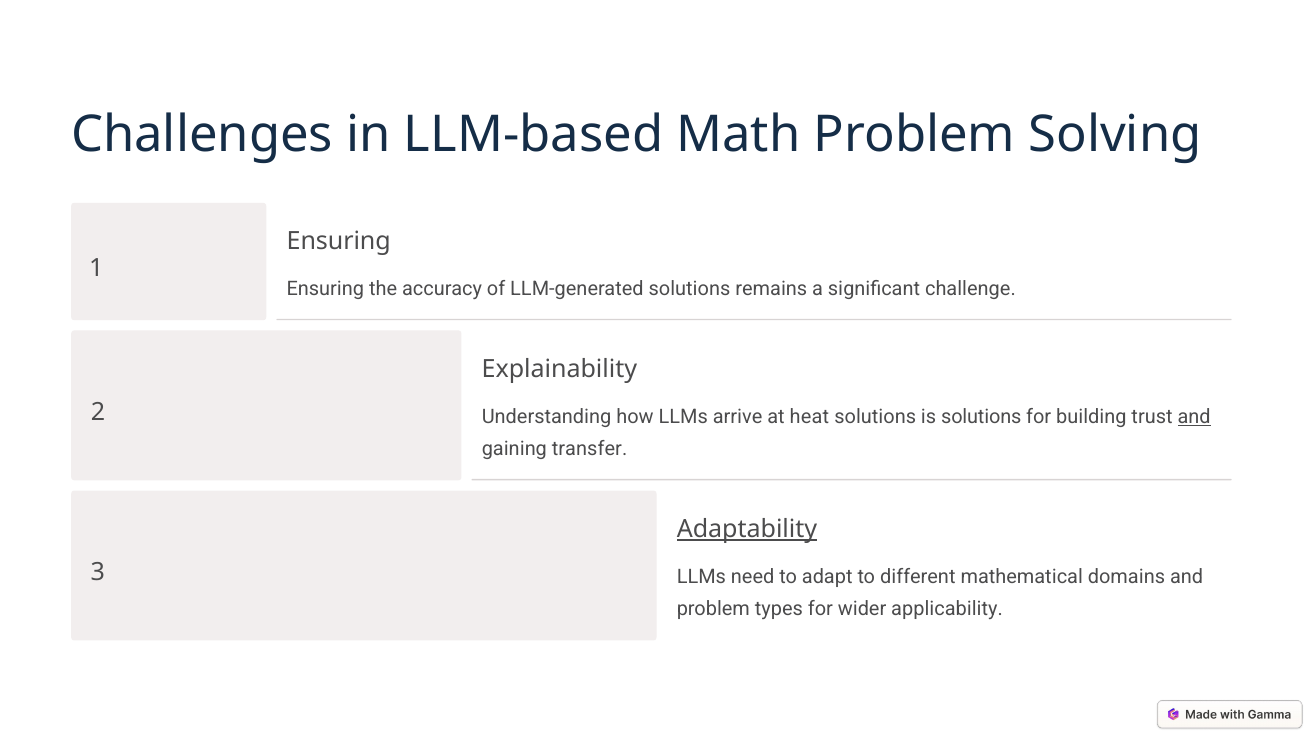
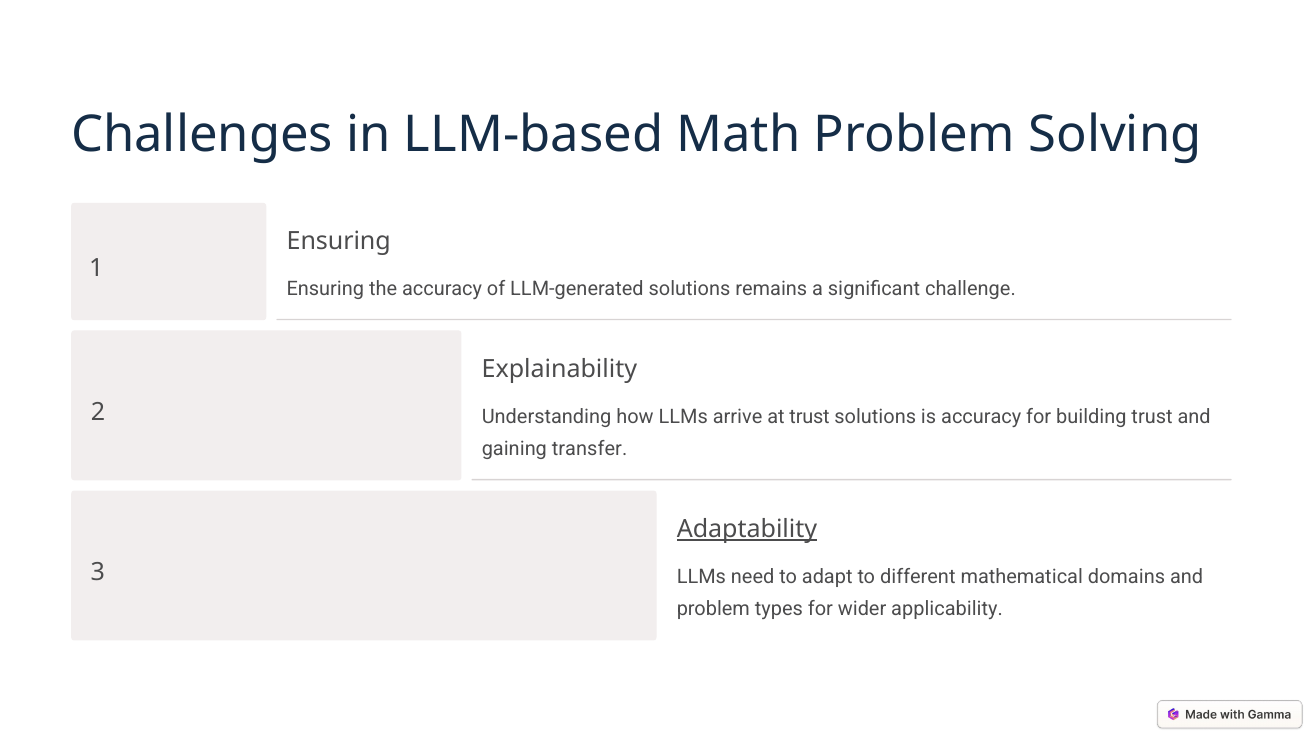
at heat: heat -> trust (810, 416)
is solutions: solutions -> accuracy (981, 416)
and underline: present -> none (1194, 416)
